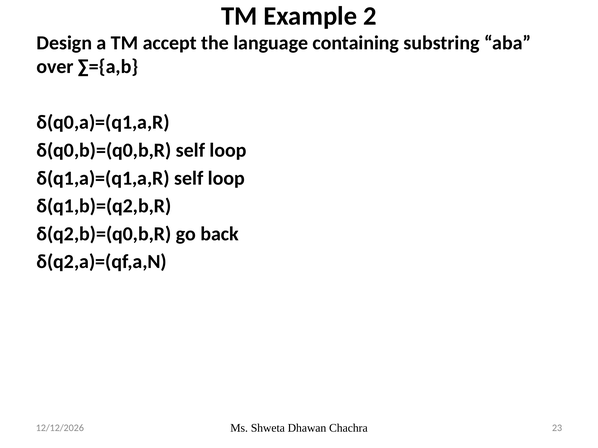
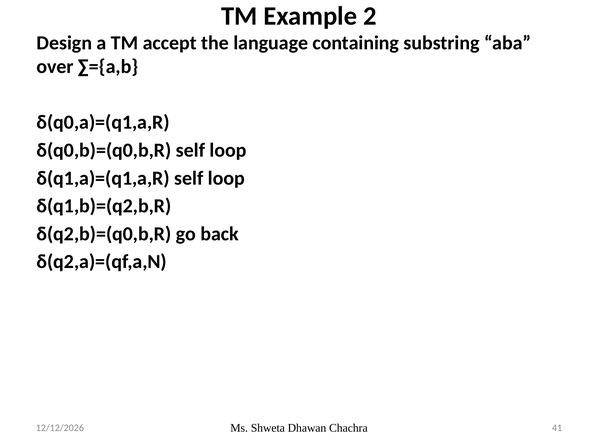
23: 23 -> 41 (557, 428)
